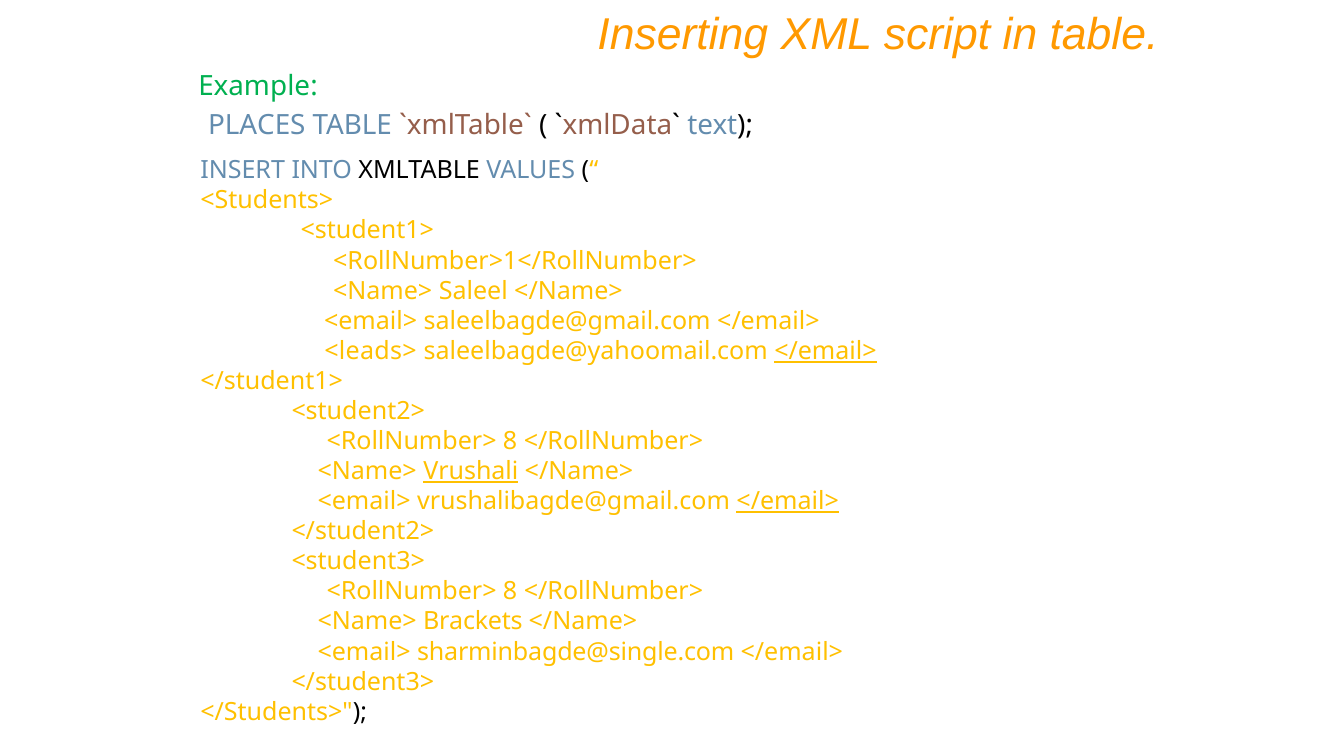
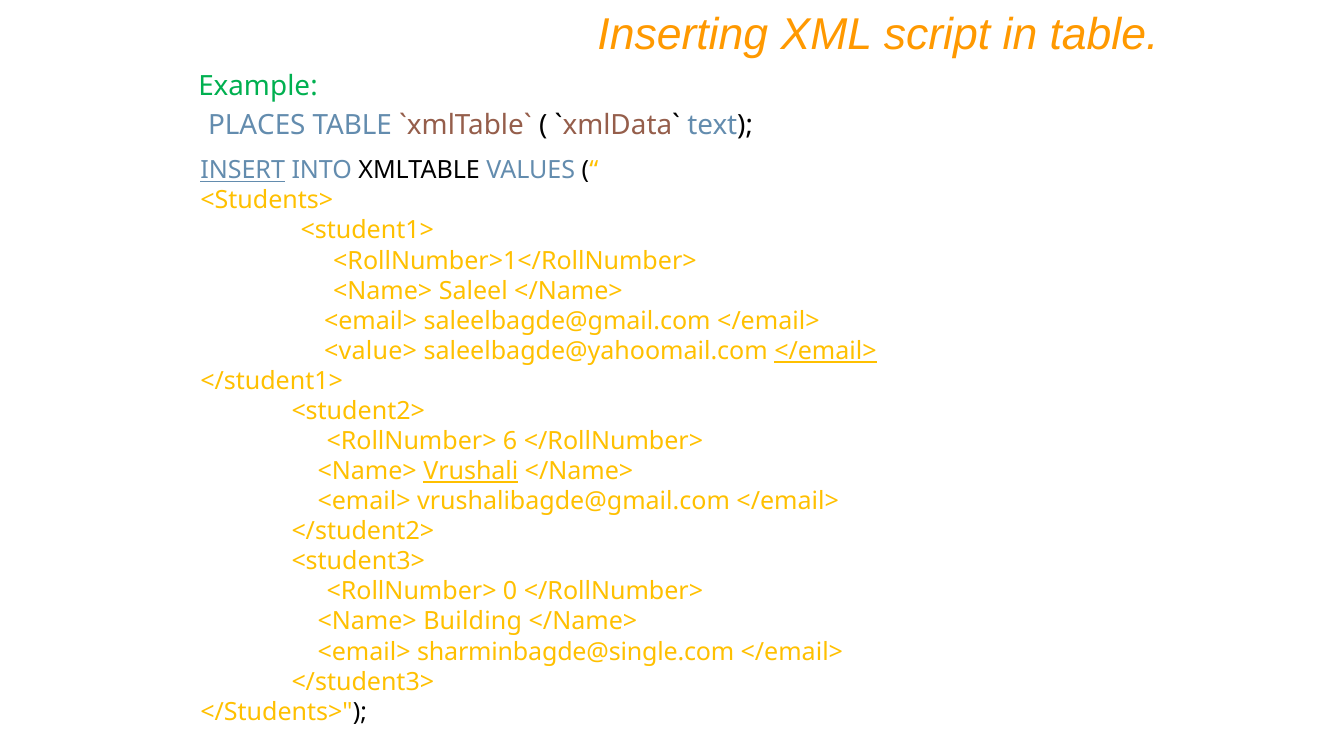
INSERT underline: none -> present (243, 170)
<leads>: <leads> -> <value> (371, 351)
8: 8 -> 6 (510, 441)
</email> underline: present -> none (788, 501)
8: 8 -> 0 (510, 591)
Brackets: Brackets -> Building (473, 621)
